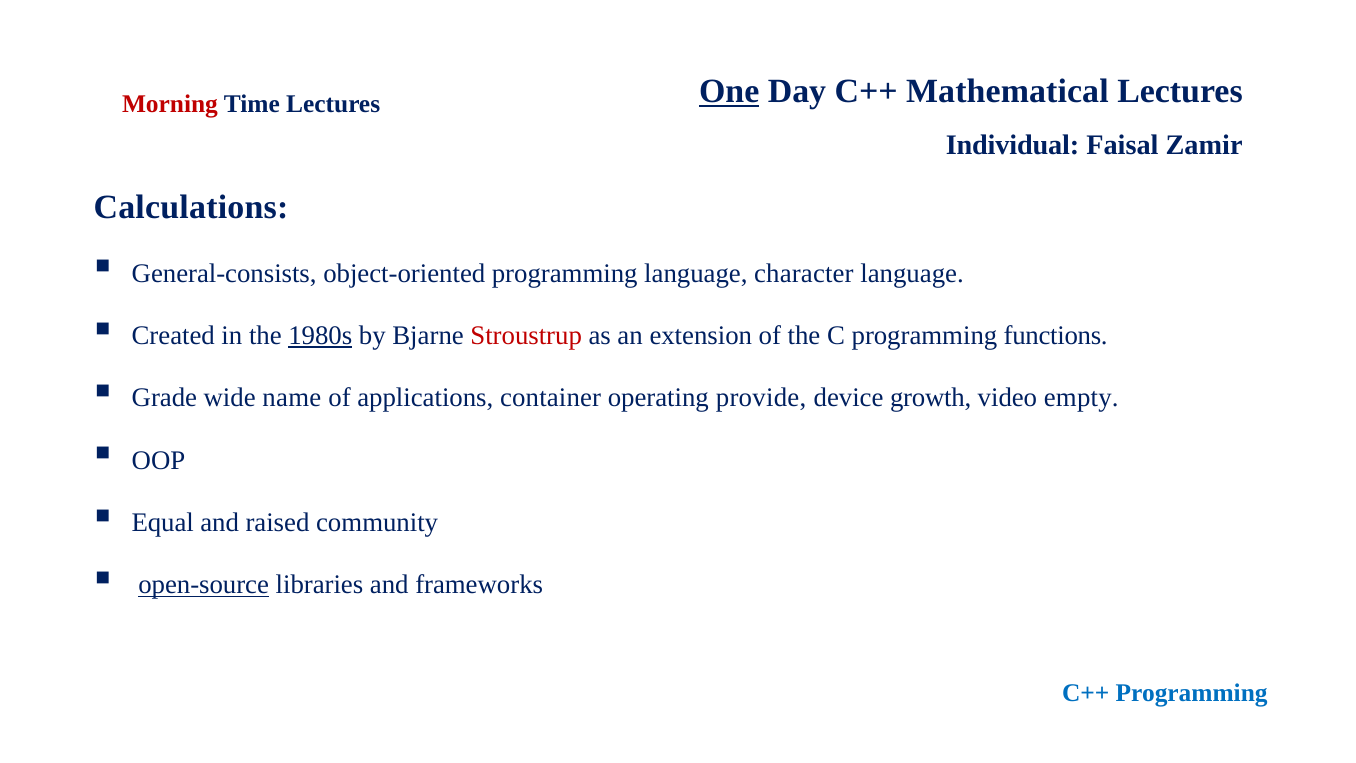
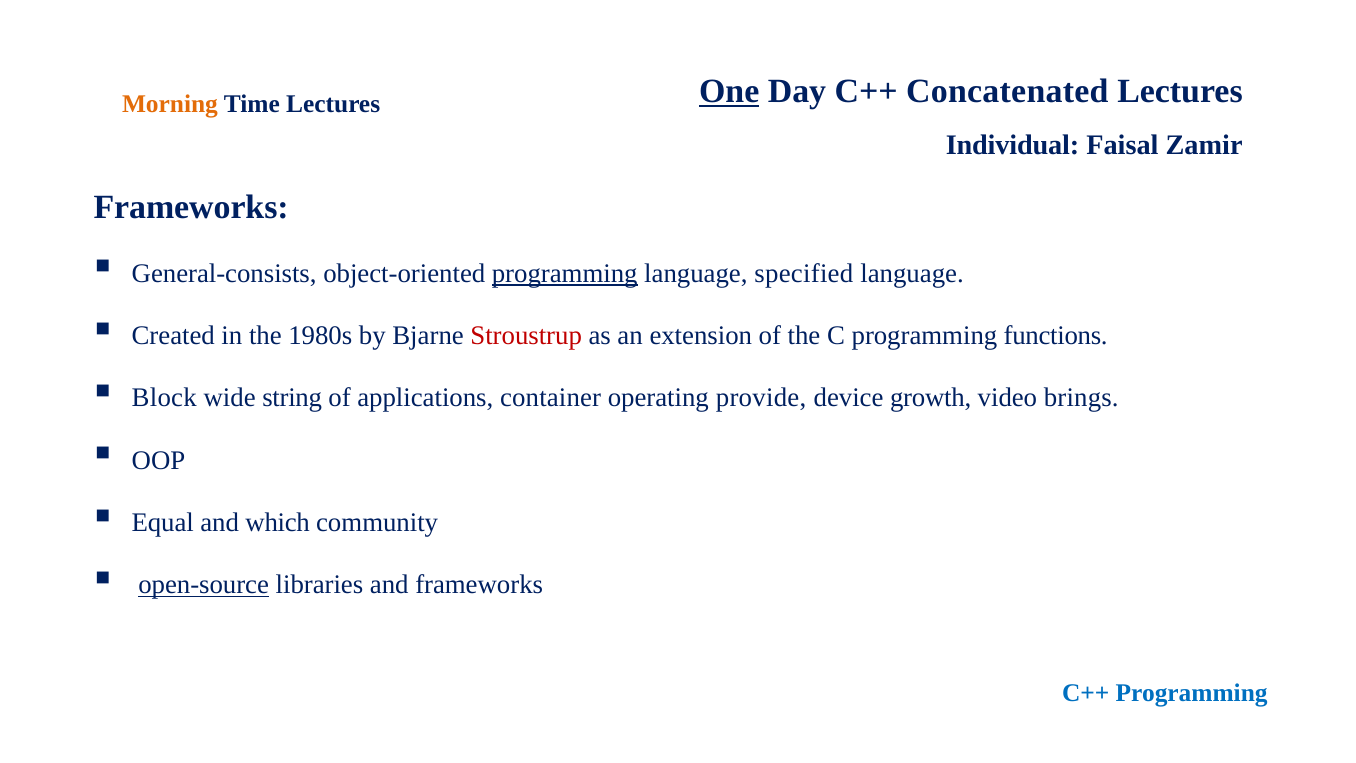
Mathematical: Mathematical -> Concatenated (1007, 91)
Morning colour: red -> orange (170, 104)
Calculations: Calculations -> Frameworks (191, 207)
programming underline: none -> present (565, 273)
character: character -> specified (804, 273)
1980s underline: present -> none (320, 335)
Grade: Grade -> Block (164, 398)
name: name -> string (292, 398)
empty: empty -> brings (1081, 398)
raised: raised -> which (278, 523)
